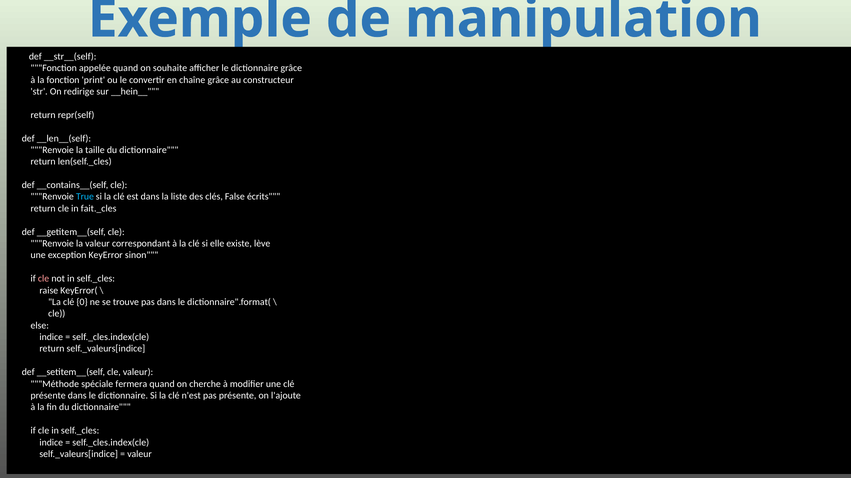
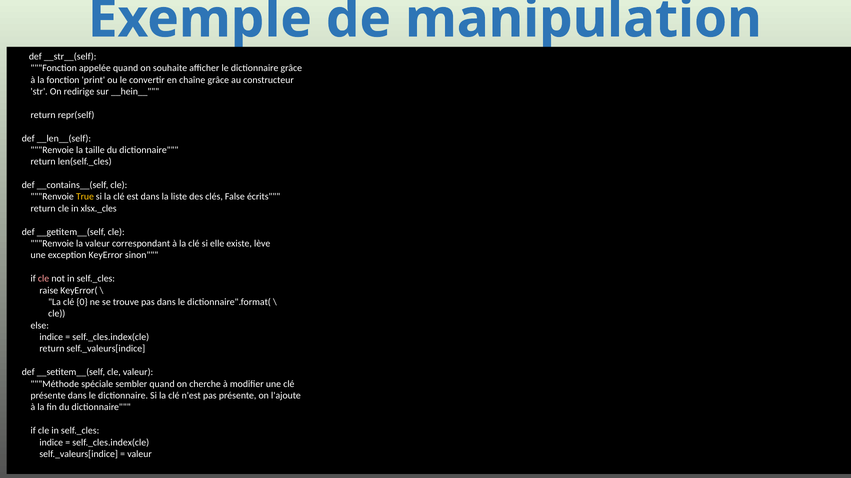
True colour: light blue -> yellow (85, 197)
fait._cles: fait._cles -> xlsx._cles (99, 209)
fermera: fermera -> sembler (131, 384)
